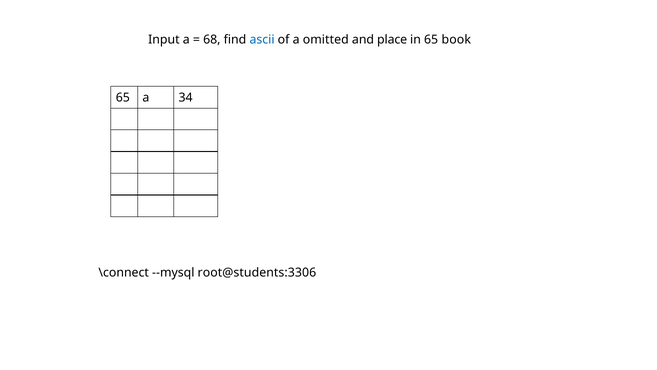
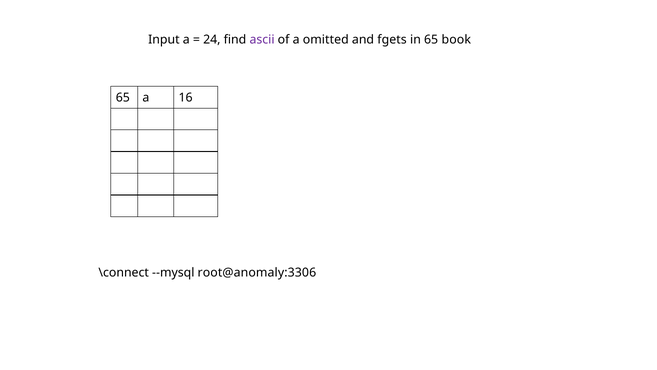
68: 68 -> 24 (212, 39)
ascii colour: blue -> purple (262, 39)
place: place -> fgets (392, 39)
34: 34 -> 16 (186, 98)
root@students:3306: root@students:3306 -> root@anomaly:3306 (257, 272)
